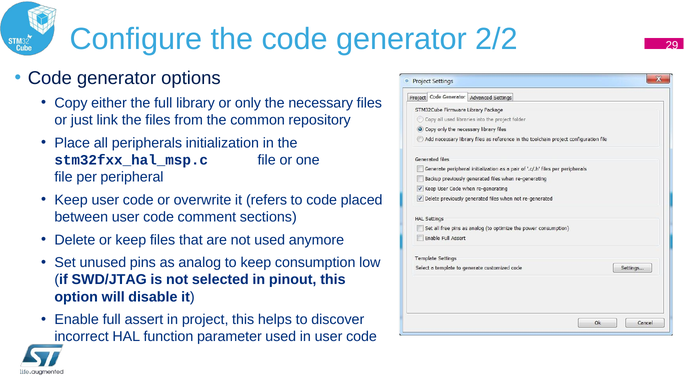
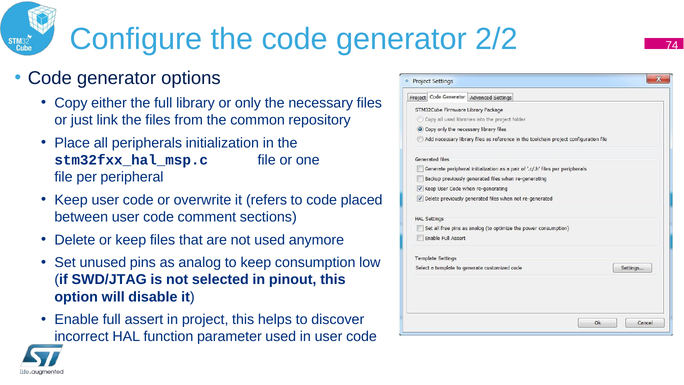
29: 29 -> 74 (672, 46)
